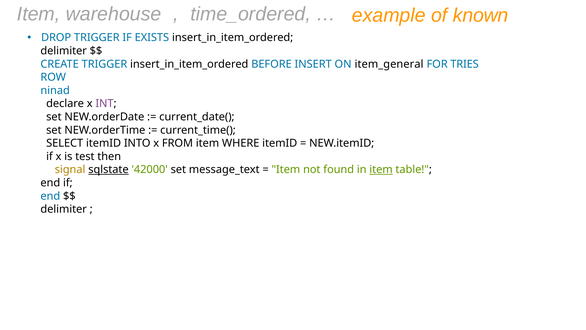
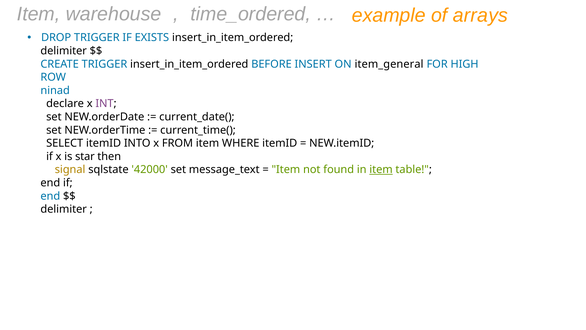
known: known -> arrays (480, 15)
TRIES: TRIES -> HIGH (465, 64)
test: test -> star (85, 156)
sqlstate underline: present -> none (108, 169)
